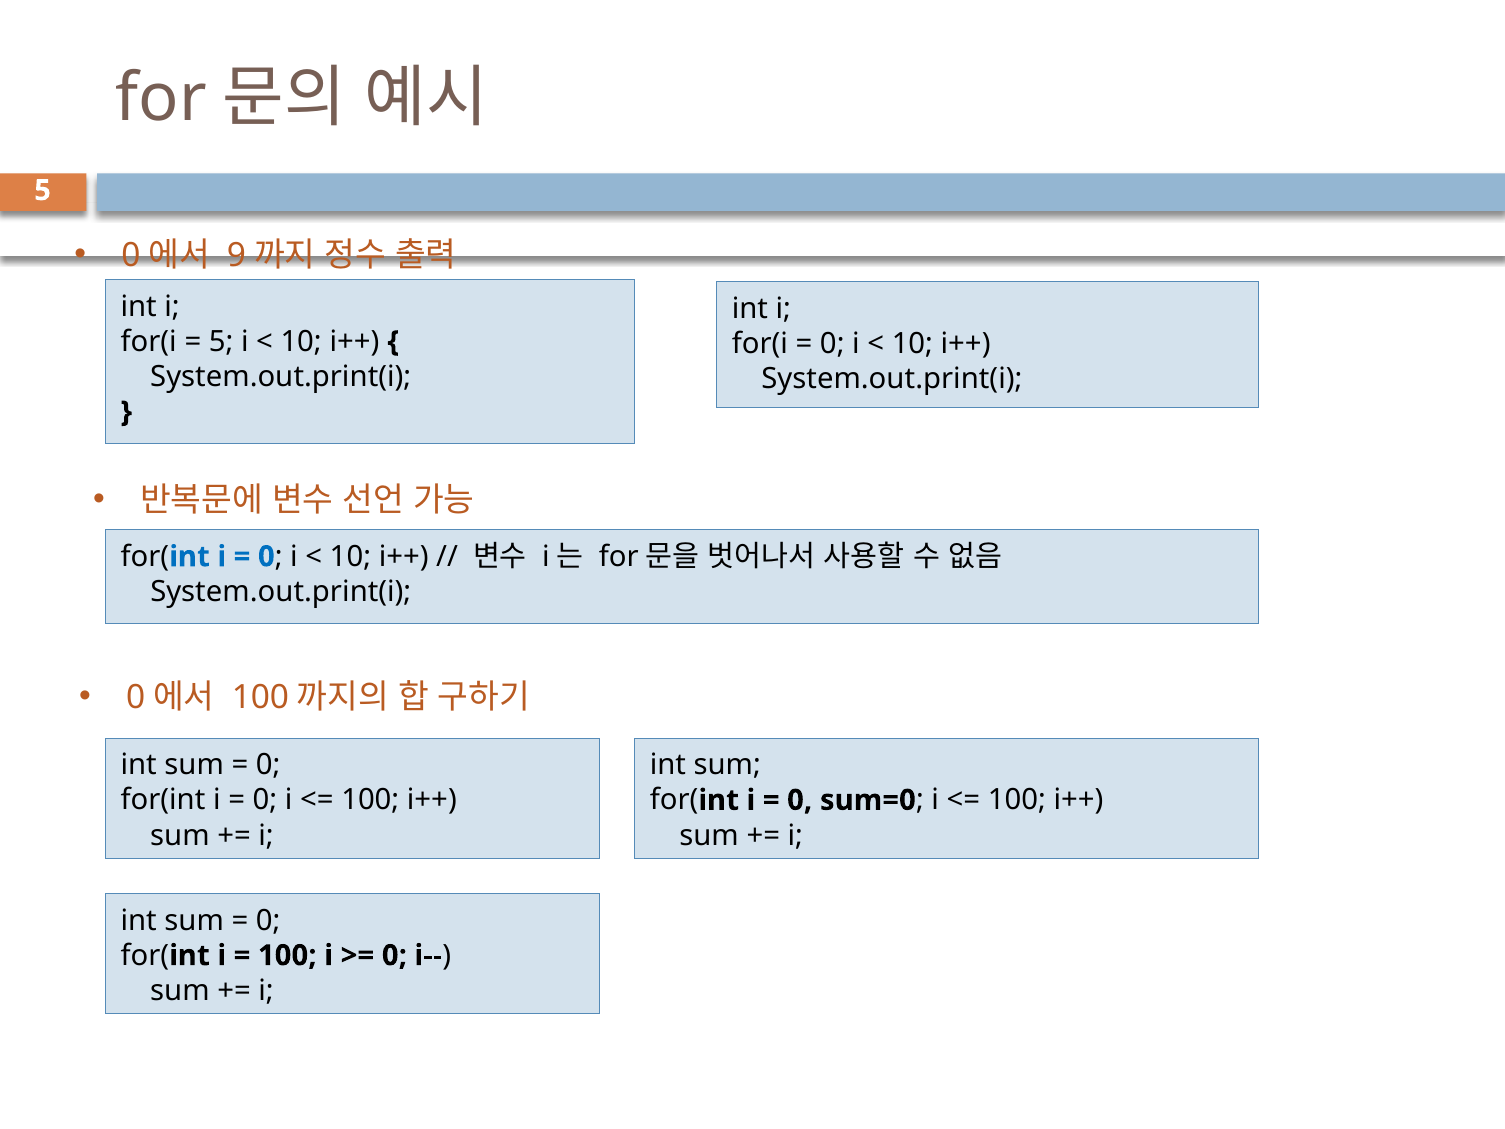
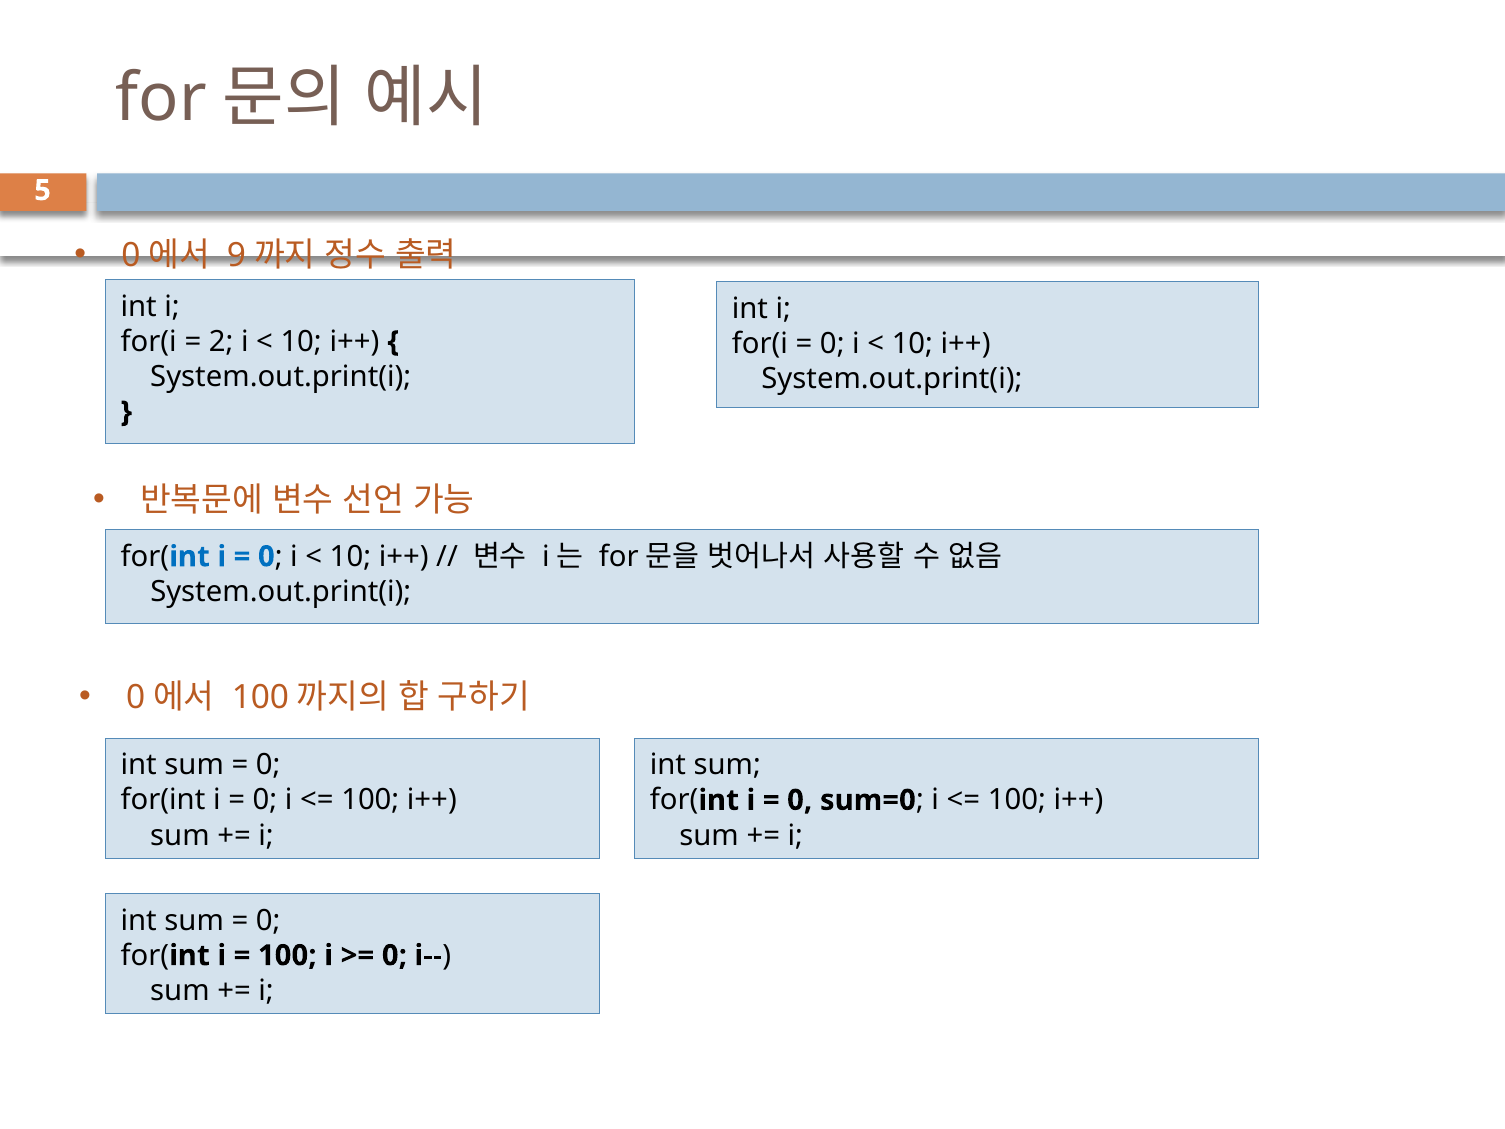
5: 5 -> 2 (221, 341)
